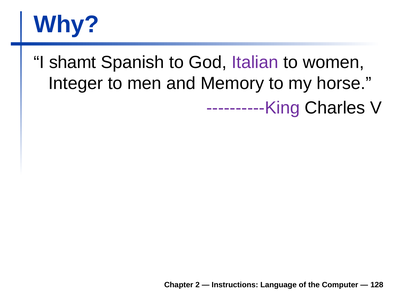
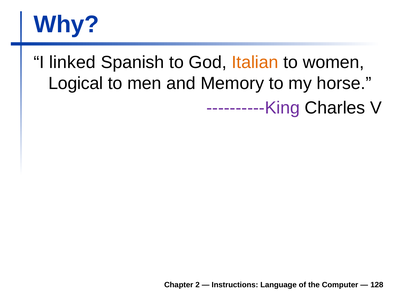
shamt: shamt -> linked (72, 62)
Italian colour: purple -> orange (255, 62)
Integer: Integer -> Logical (76, 83)
